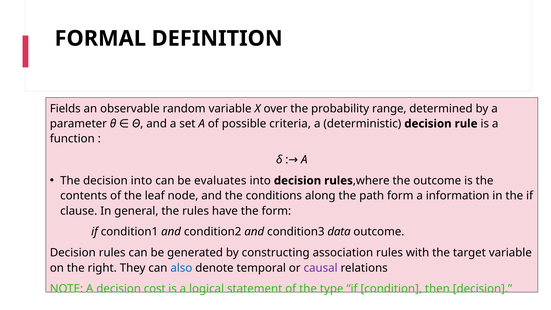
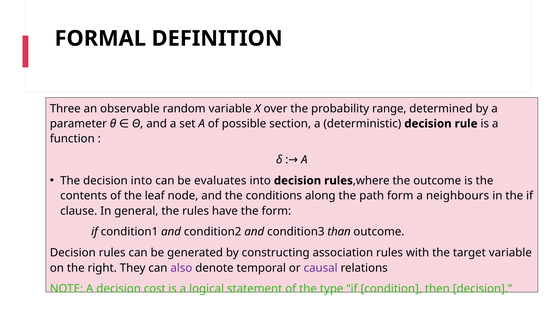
Fields: Fields -> Three (65, 109)
criteria: criteria -> section (290, 124)
information: information -> neighbours (458, 196)
data: data -> than (339, 232)
also colour: blue -> purple (181, 268)
